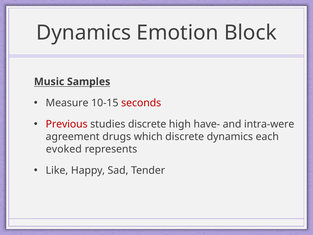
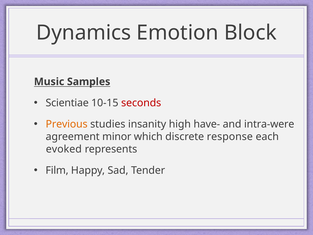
Measure: Measure -> Scientiae (67, 103)
Previous colour: red -> orange (67, 124)
studies discrete: discrete -> insanity (147, 124)
drugs: drugs -> minor (117, 137)
discrete dynamics: dynamics -> response (230, 137)
Like: Like -> Film (57, 170)
